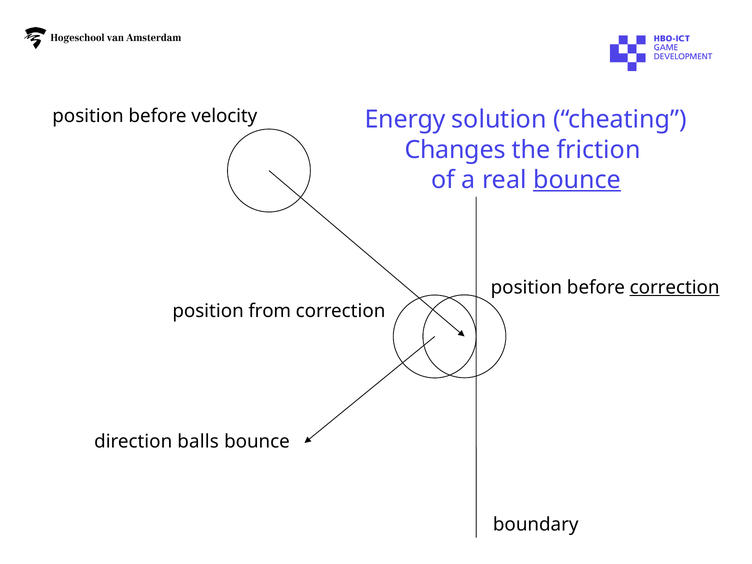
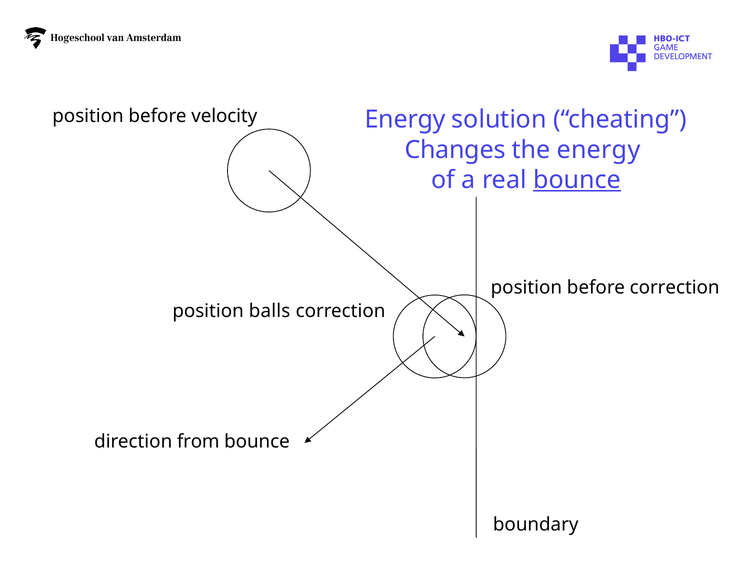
the friction: friction -> energy (599, 150)
correction underline: present -> none (675, 288)
from: from -> balls (270, 311)
balls: balls -> from (198, 441)
